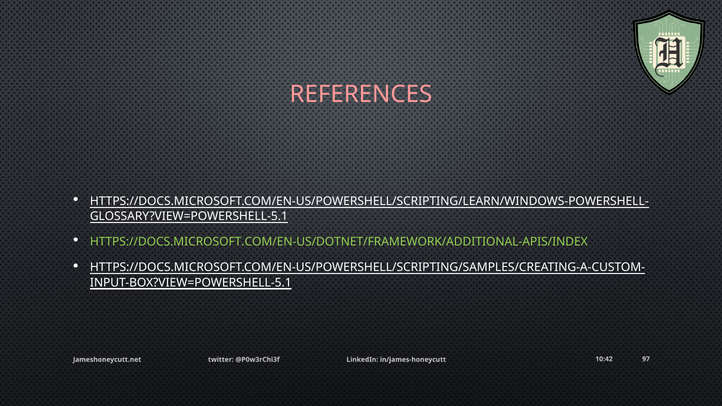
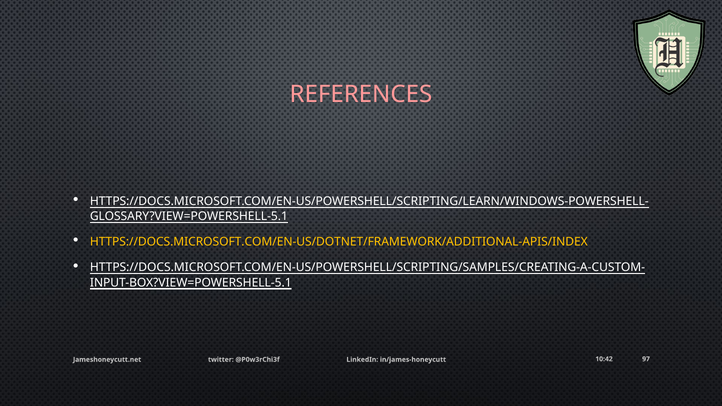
HTTPS://DOCS.MICROSOFT.COM/EN-US/DOTNET/FRAMEWORK/ADDITIONAL-APIS/INDEX colour: light green -> yellow (339, 242)
